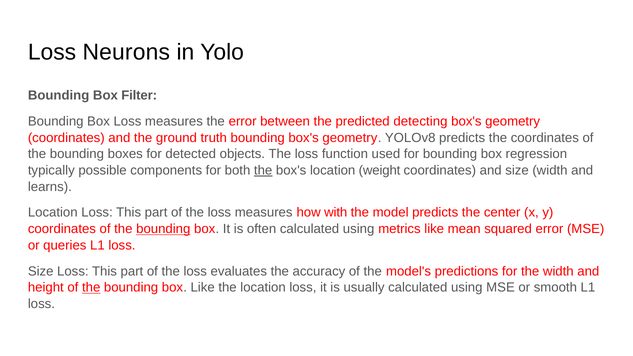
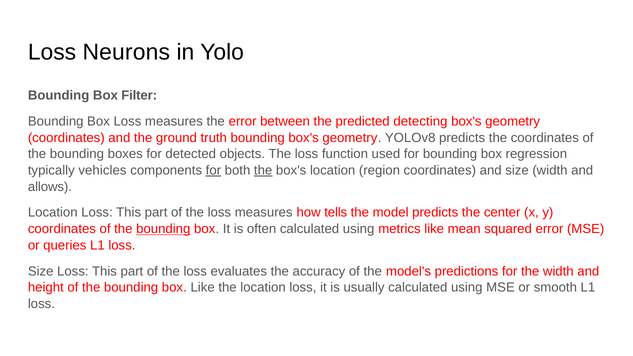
possible: possible -> vehicles (102, 170)
for underline: none -> present (213, 170)
weight: weight -> region (379, 170)
learns: learns -> allows (50, 187)
with: with -> tells (336, 213)
the underline: present -> none (91, 288)
